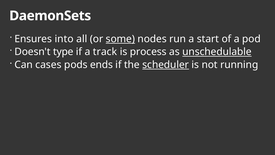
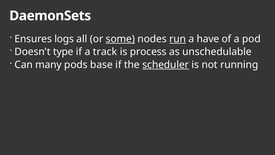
into: into -> logs (64, 39)
run underline: none -> present (178, 39)
start: start -> have (208, 39)
unschedulable underline: present -> none (217, 52)
cases: cases -> many (48, 65)
ends: ends -> base (101, 65)
